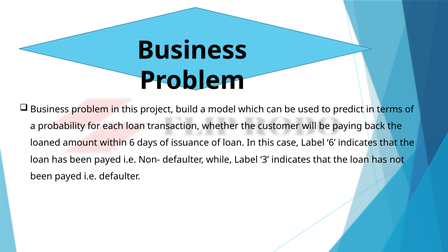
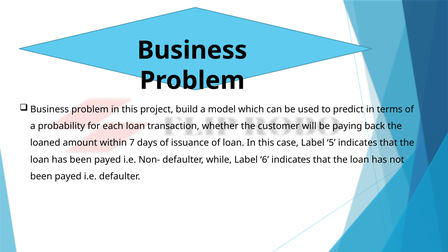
within 6: 6 -> 7 (132, 143)
Label 6: 6 -> 5 (331, 143)
3: 3 -> 6 (265, 160)
